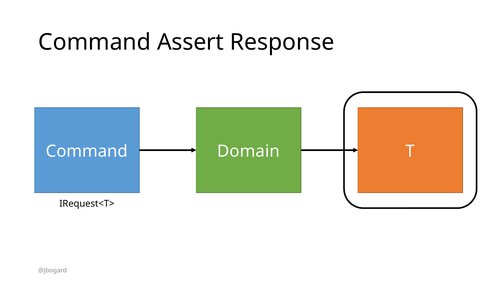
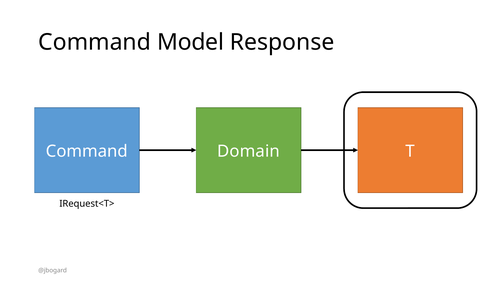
Assert: Assert -> Model (191, 42)
